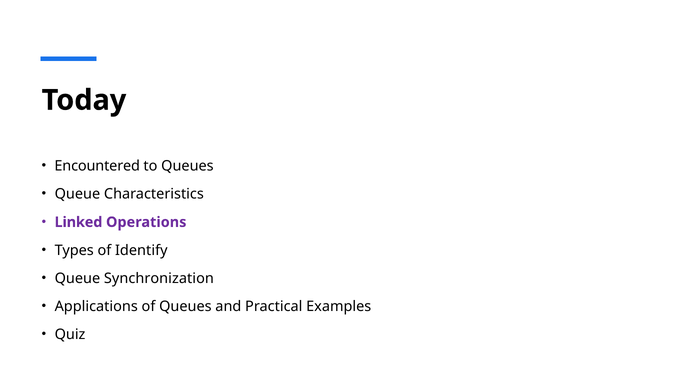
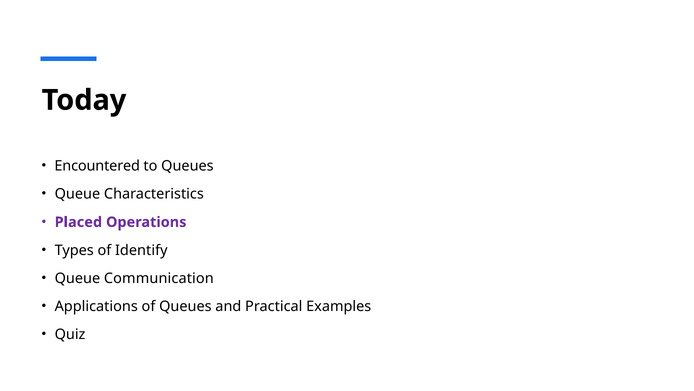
Linked: Linked -> Placed (78, 222)
Synchronization: Synchronization -> Communication (159, 278)
